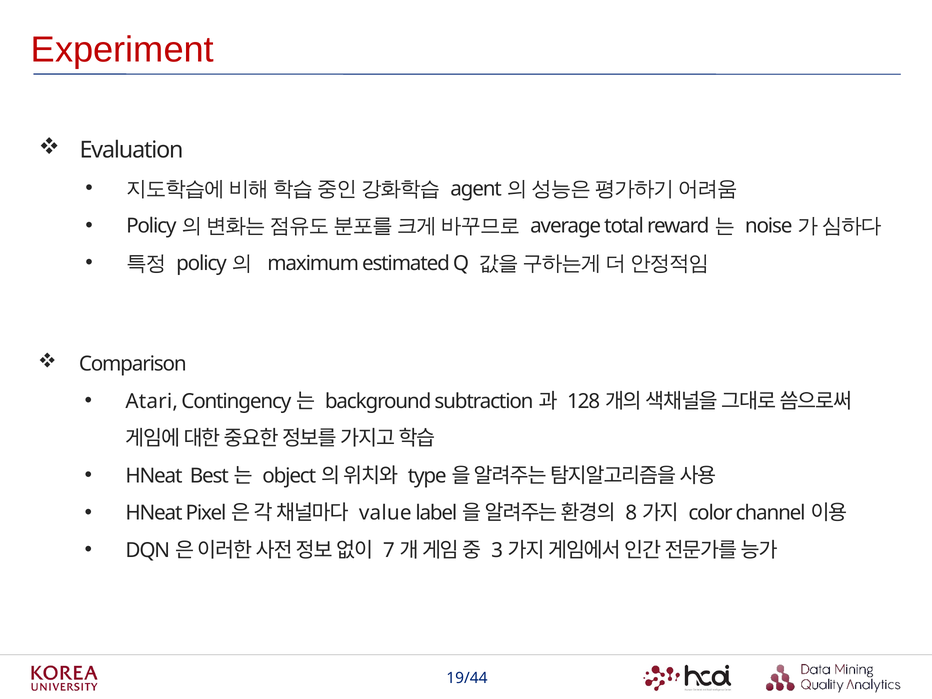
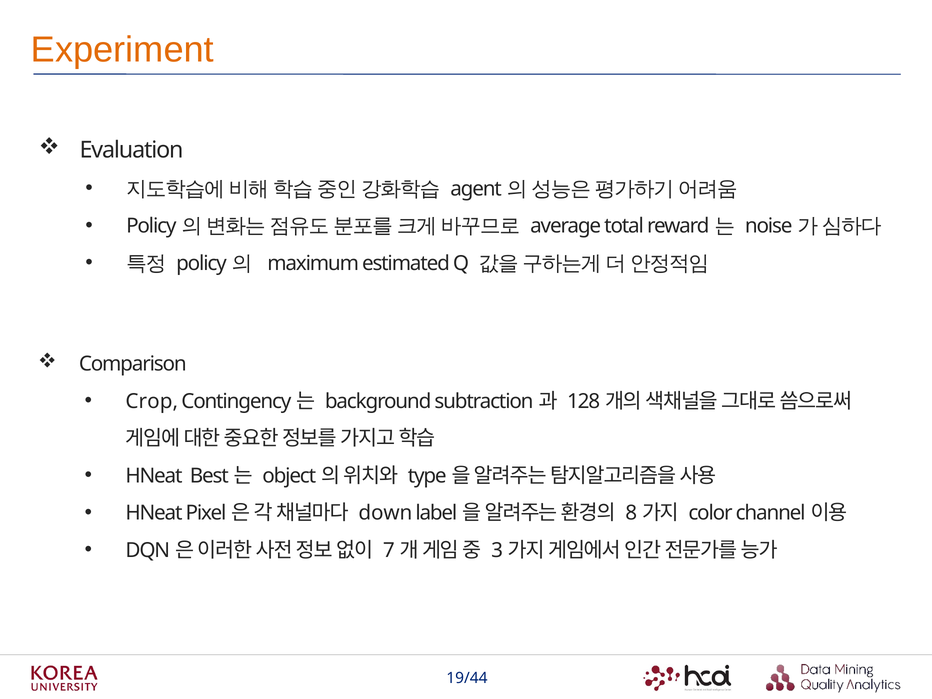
Experiment colour: red -> orange (122, 50)
Atari: Atari -> Crop (152, 401)
value: value -> down (385, 513)
